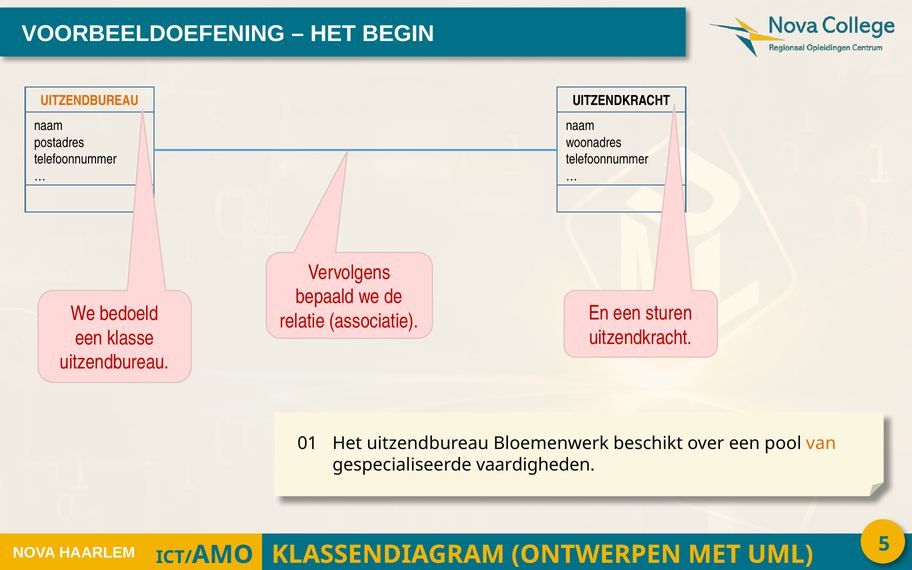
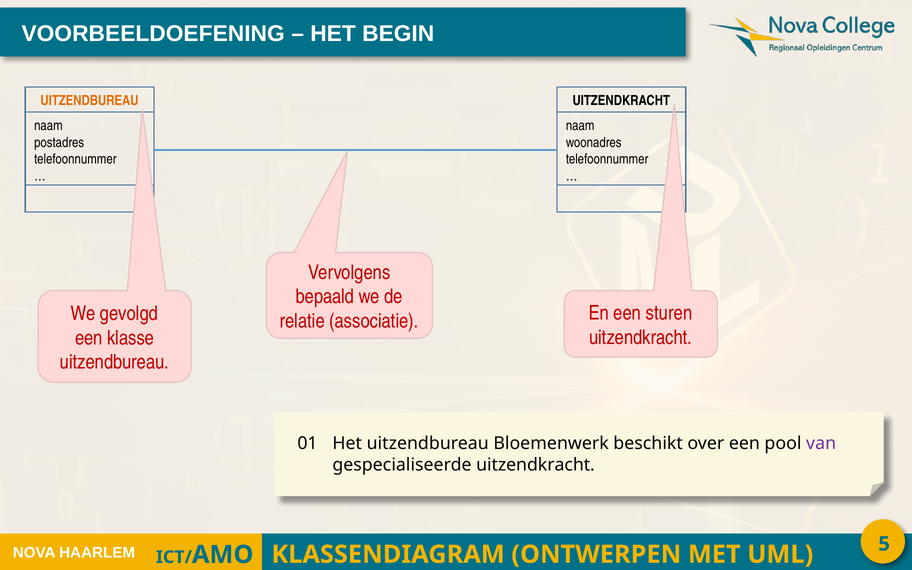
bedoeld: bedoeld -> gevolgd (129, 314)
van colour: orange -> purple (821, 443)
gespecialiseerde vaardigheden: vaardigheden -> uitzendkracht (536, 465)
